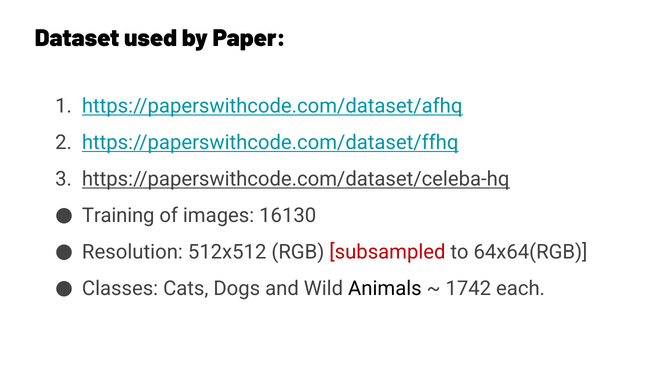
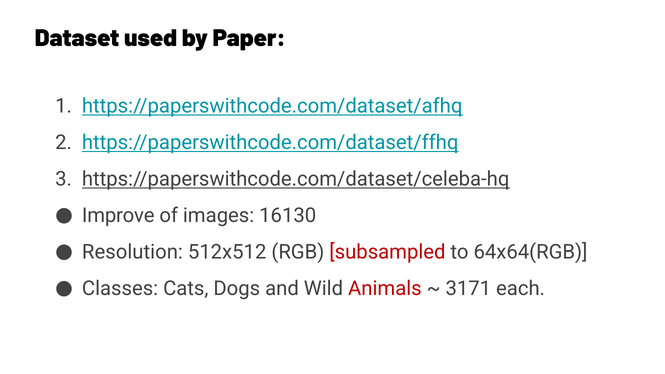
Training: Training -> Improve (118, 216)
Animals colour: black -> red (385, 289)
1742: 1742 -> 3171 (468, 289)
